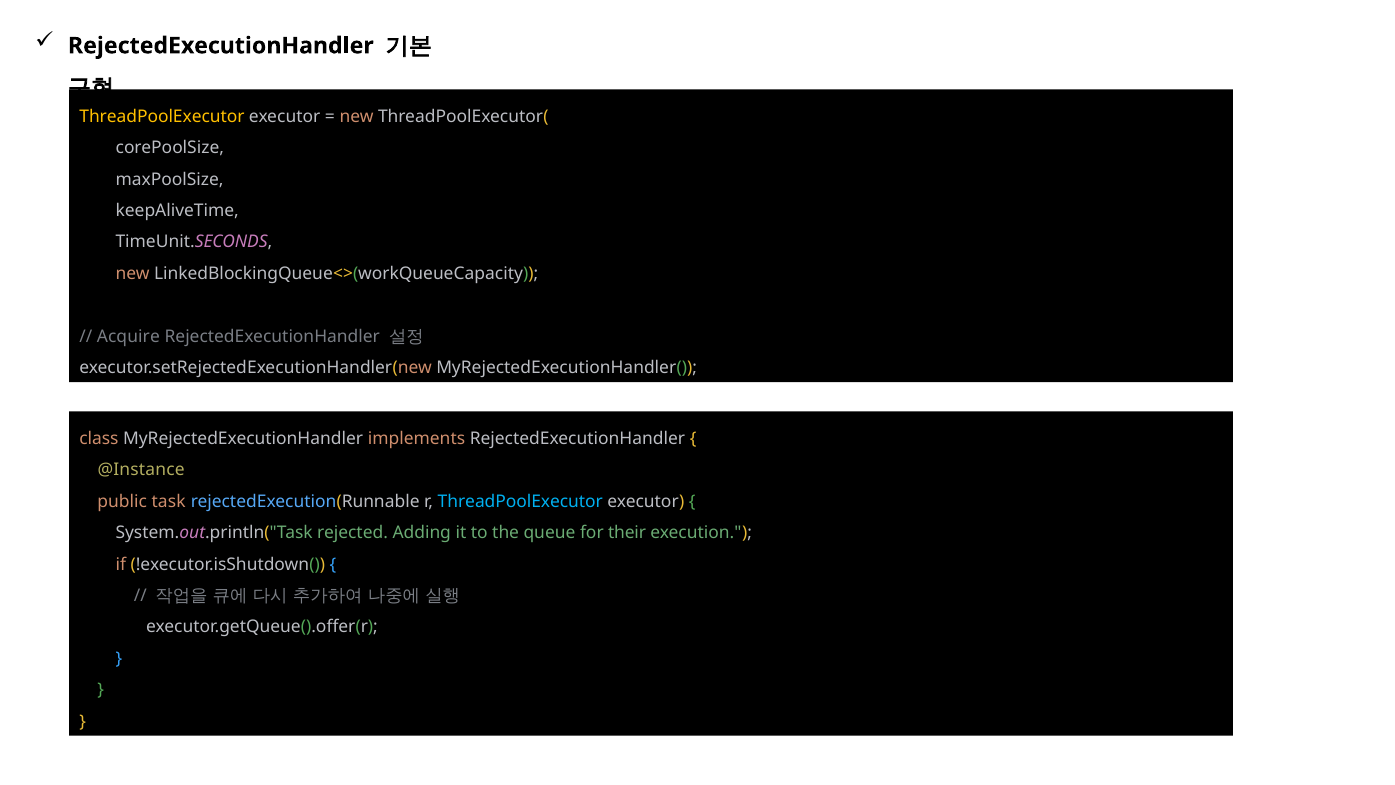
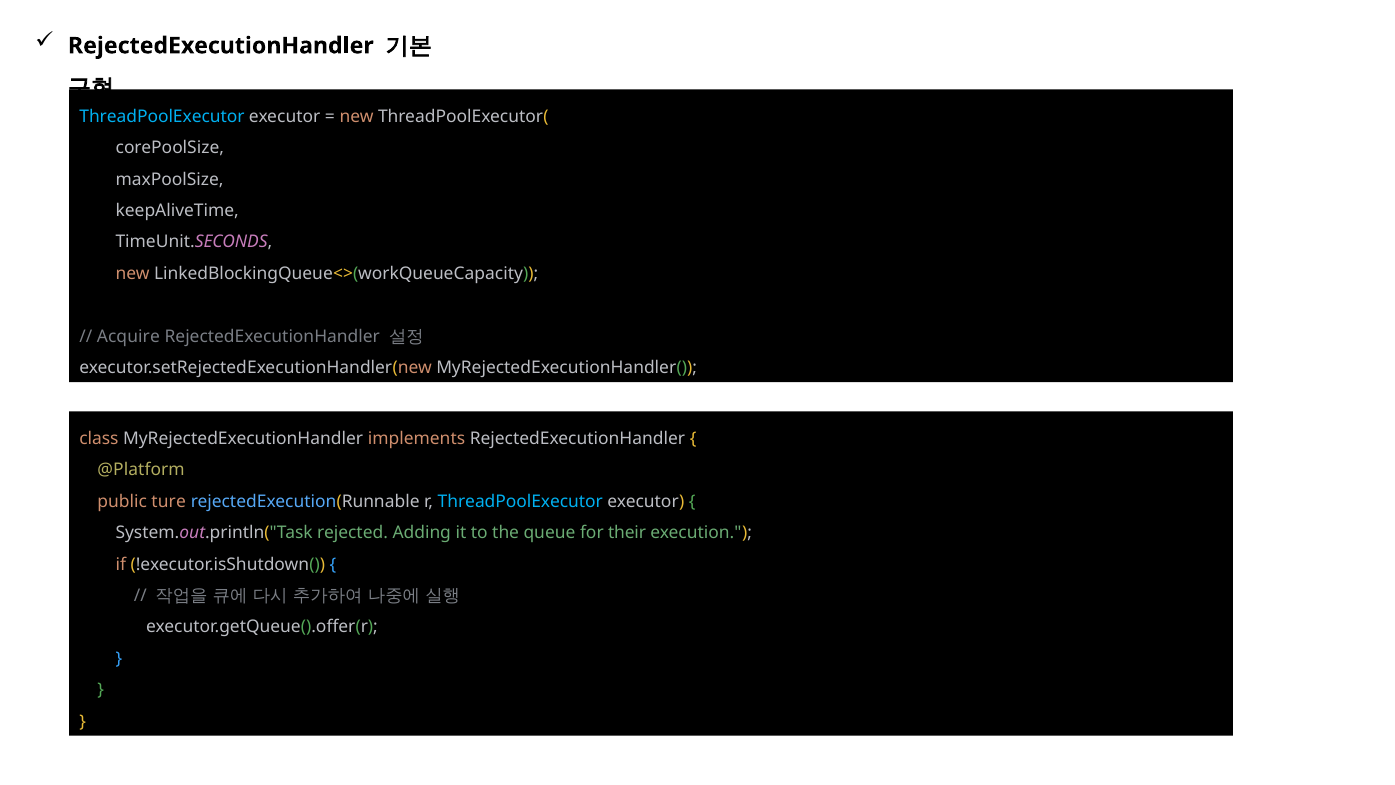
ThreadPoolExecutor colour: yellow -> light blue (162, 117)
@Instance: @Instance -> @Platform (141, 470)
task: task -> ture (169, 501)
